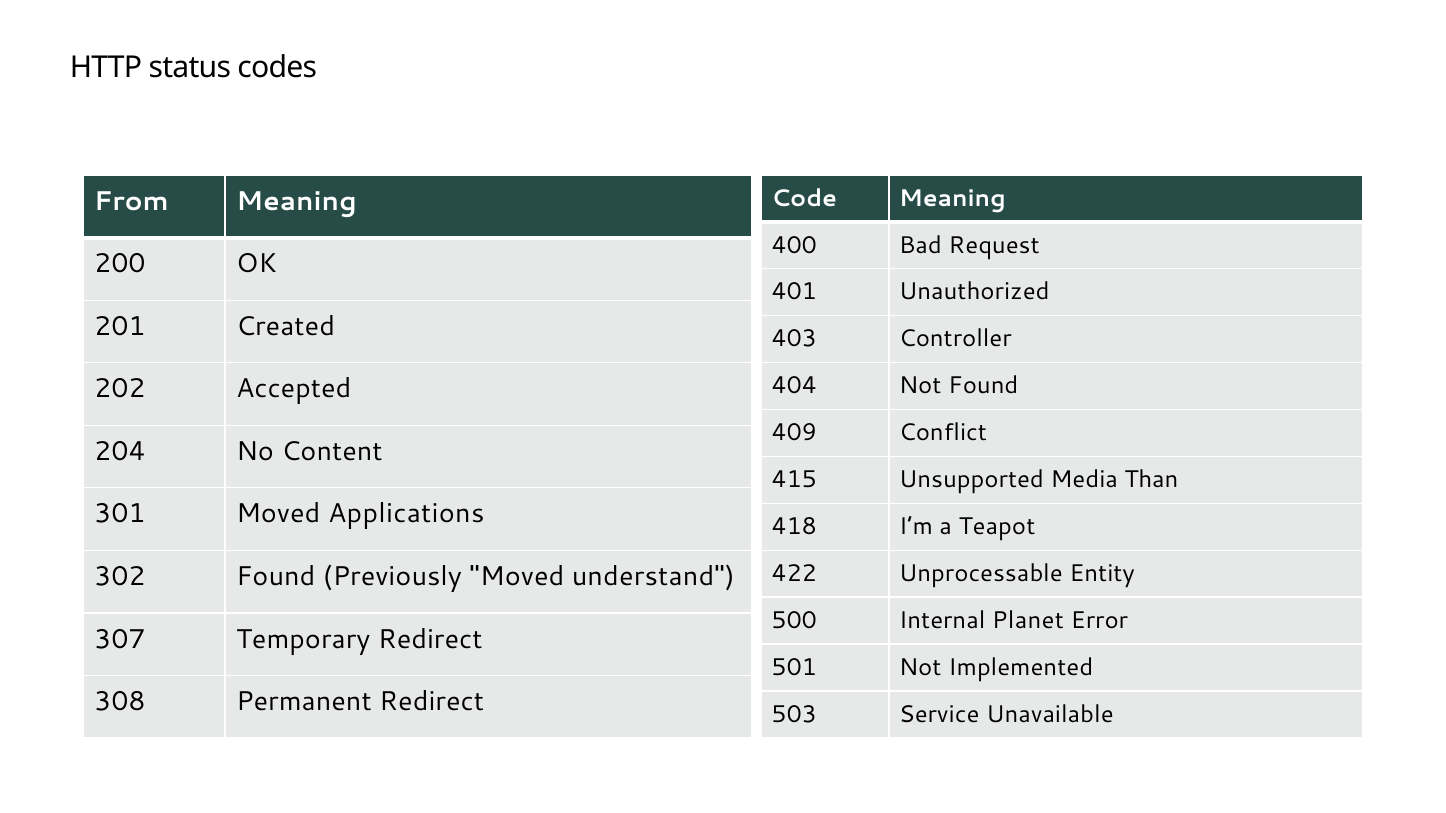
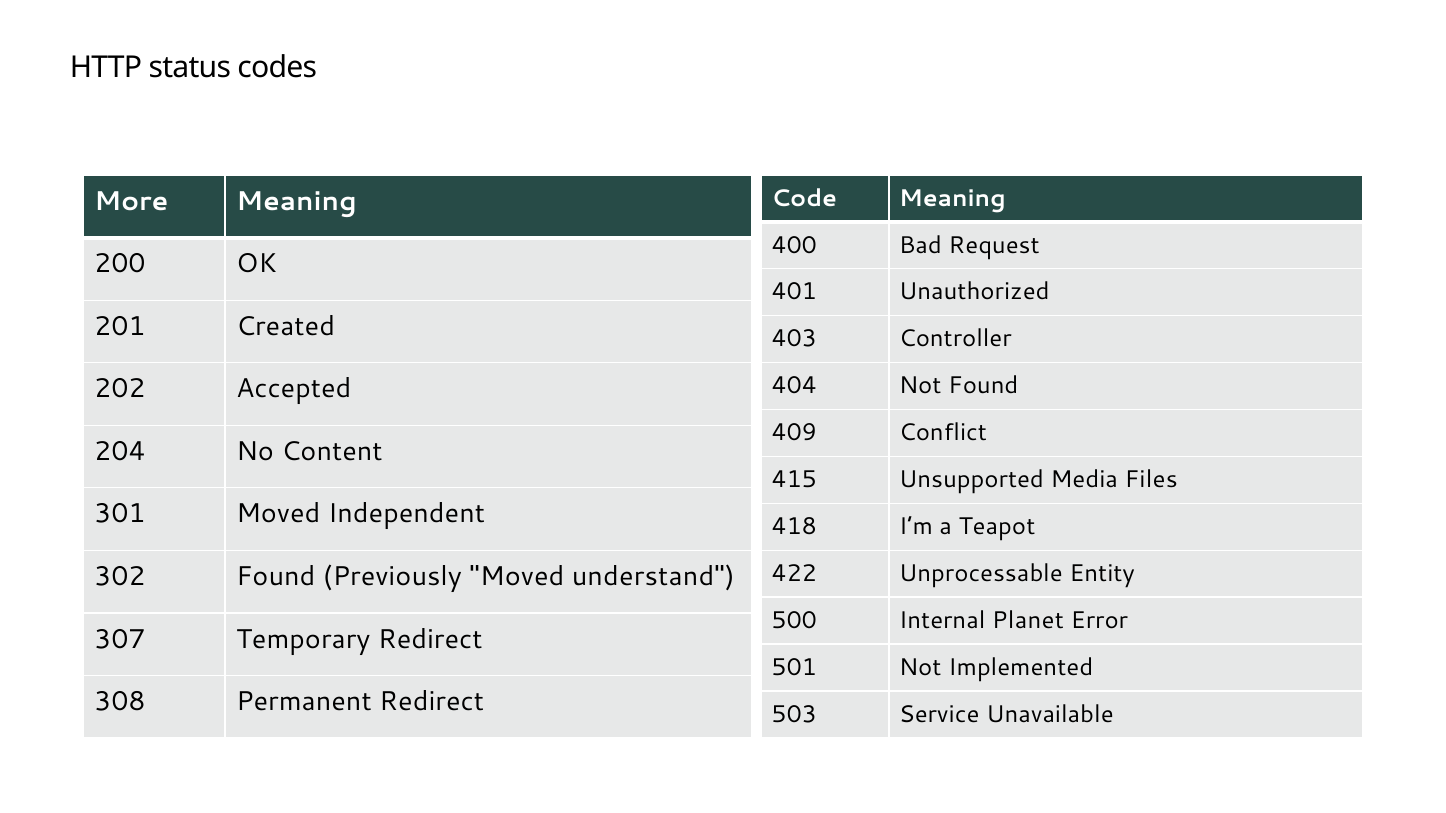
From: From -> More (131, 201)
Than: Than -> Files (1151, 480)
Applications: Applications -> Independent (406, 514)
